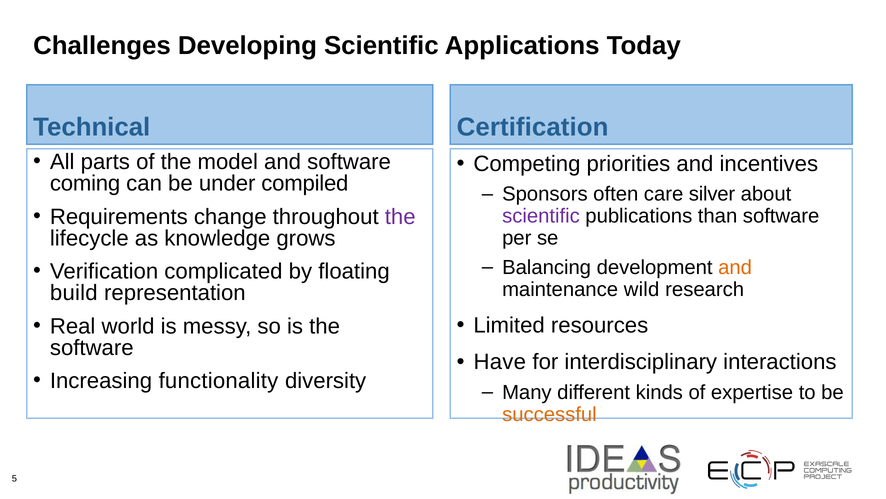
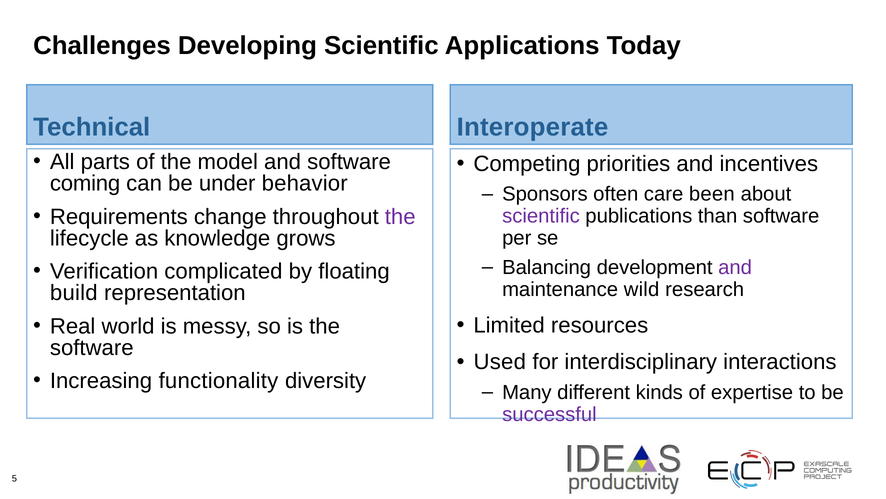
Certification: Certification -> Interoperate (533, 127)
compiled: compiled -> behavior (305, 183)
silver: silver -> been (712, 194)
and colour: orange -> purple (735, 267)
Have: Have -> Used (500, 362)
successful colour: orange -> purple (549, 414)
